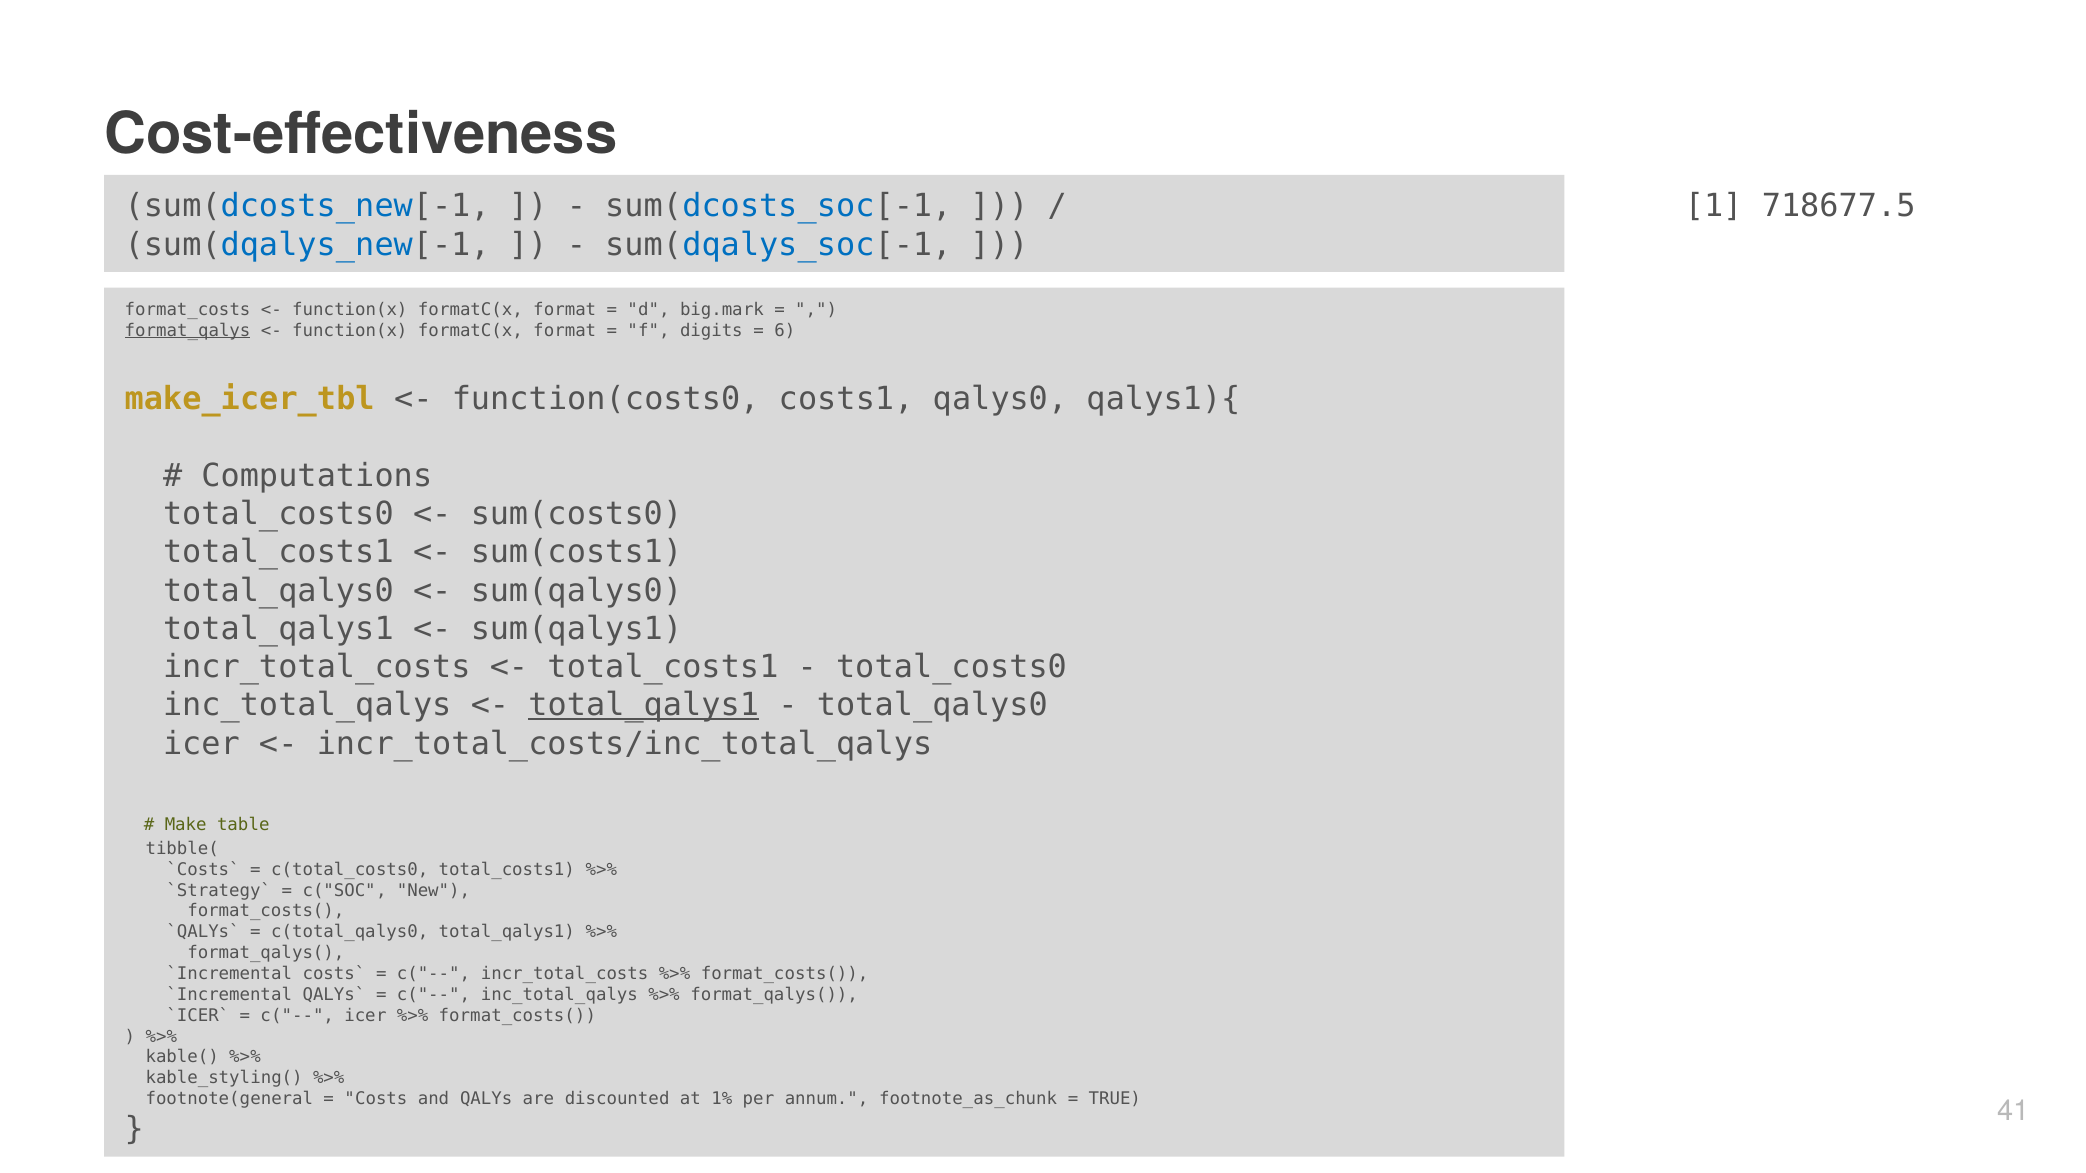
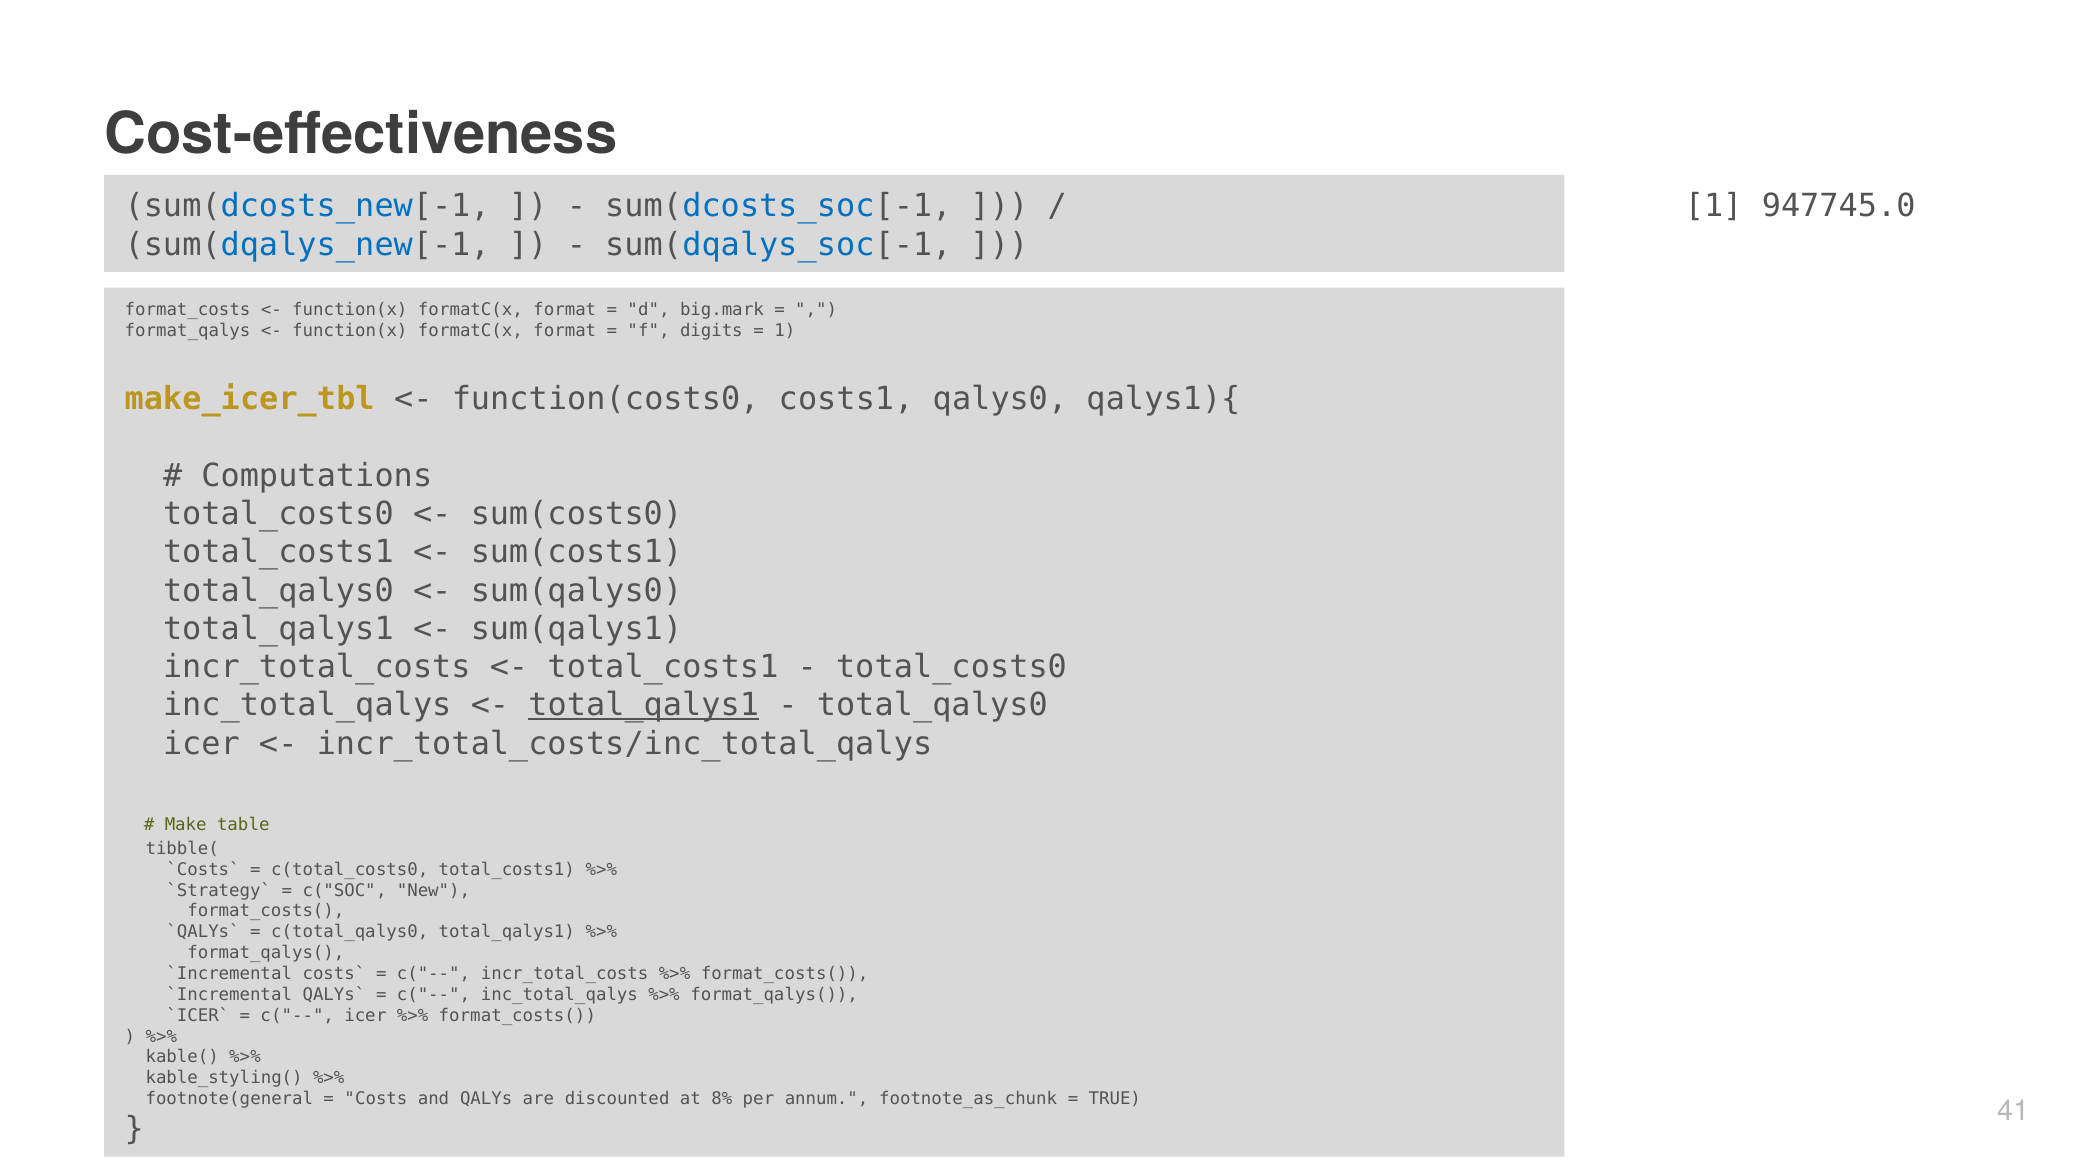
718677.5: 718677.5 -> 947745.0 (1839, 207)
format_qalys underline: present -> none (188, 331)
6: 6 -> 1 (785, 331)
1%: 1% -> 8% (722, 1099)
